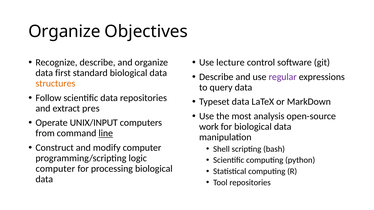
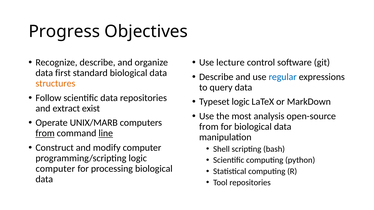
Organize: Organize -> Progress (64, 31)
regular colour: purple -> blue (283, 77)
Typeset data: data -> logic (241, 102)
pres: pres -> exist (91, 109)
UNIX/INPUT: UNIX/INPUT -> UNIX/MARB (94, 123)
work: work -> from (209, 127)
from underline: none -> present (45, 133)
